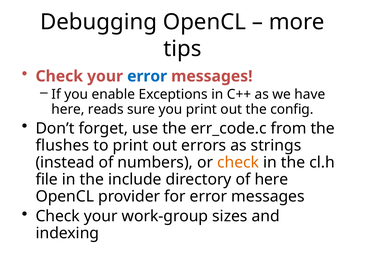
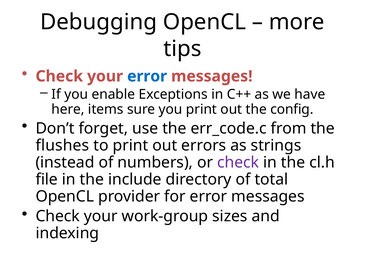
reads: reads -> items (106, 109)
check colour: orange -> purple (238, 162)
of here: here -> total (271, 179)
